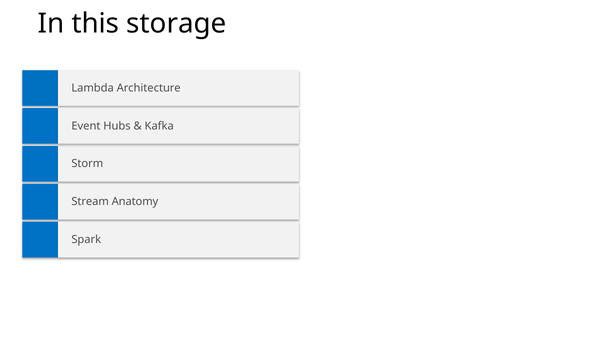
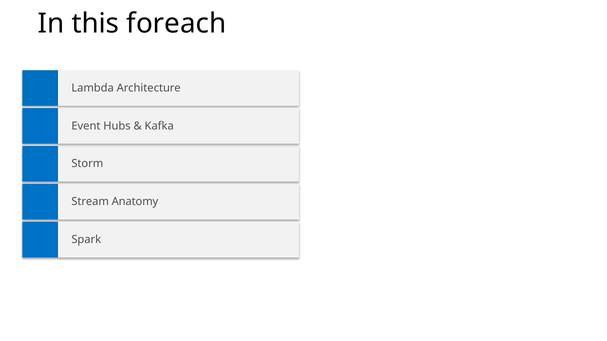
storage: storage -> foreach (176, 24)
